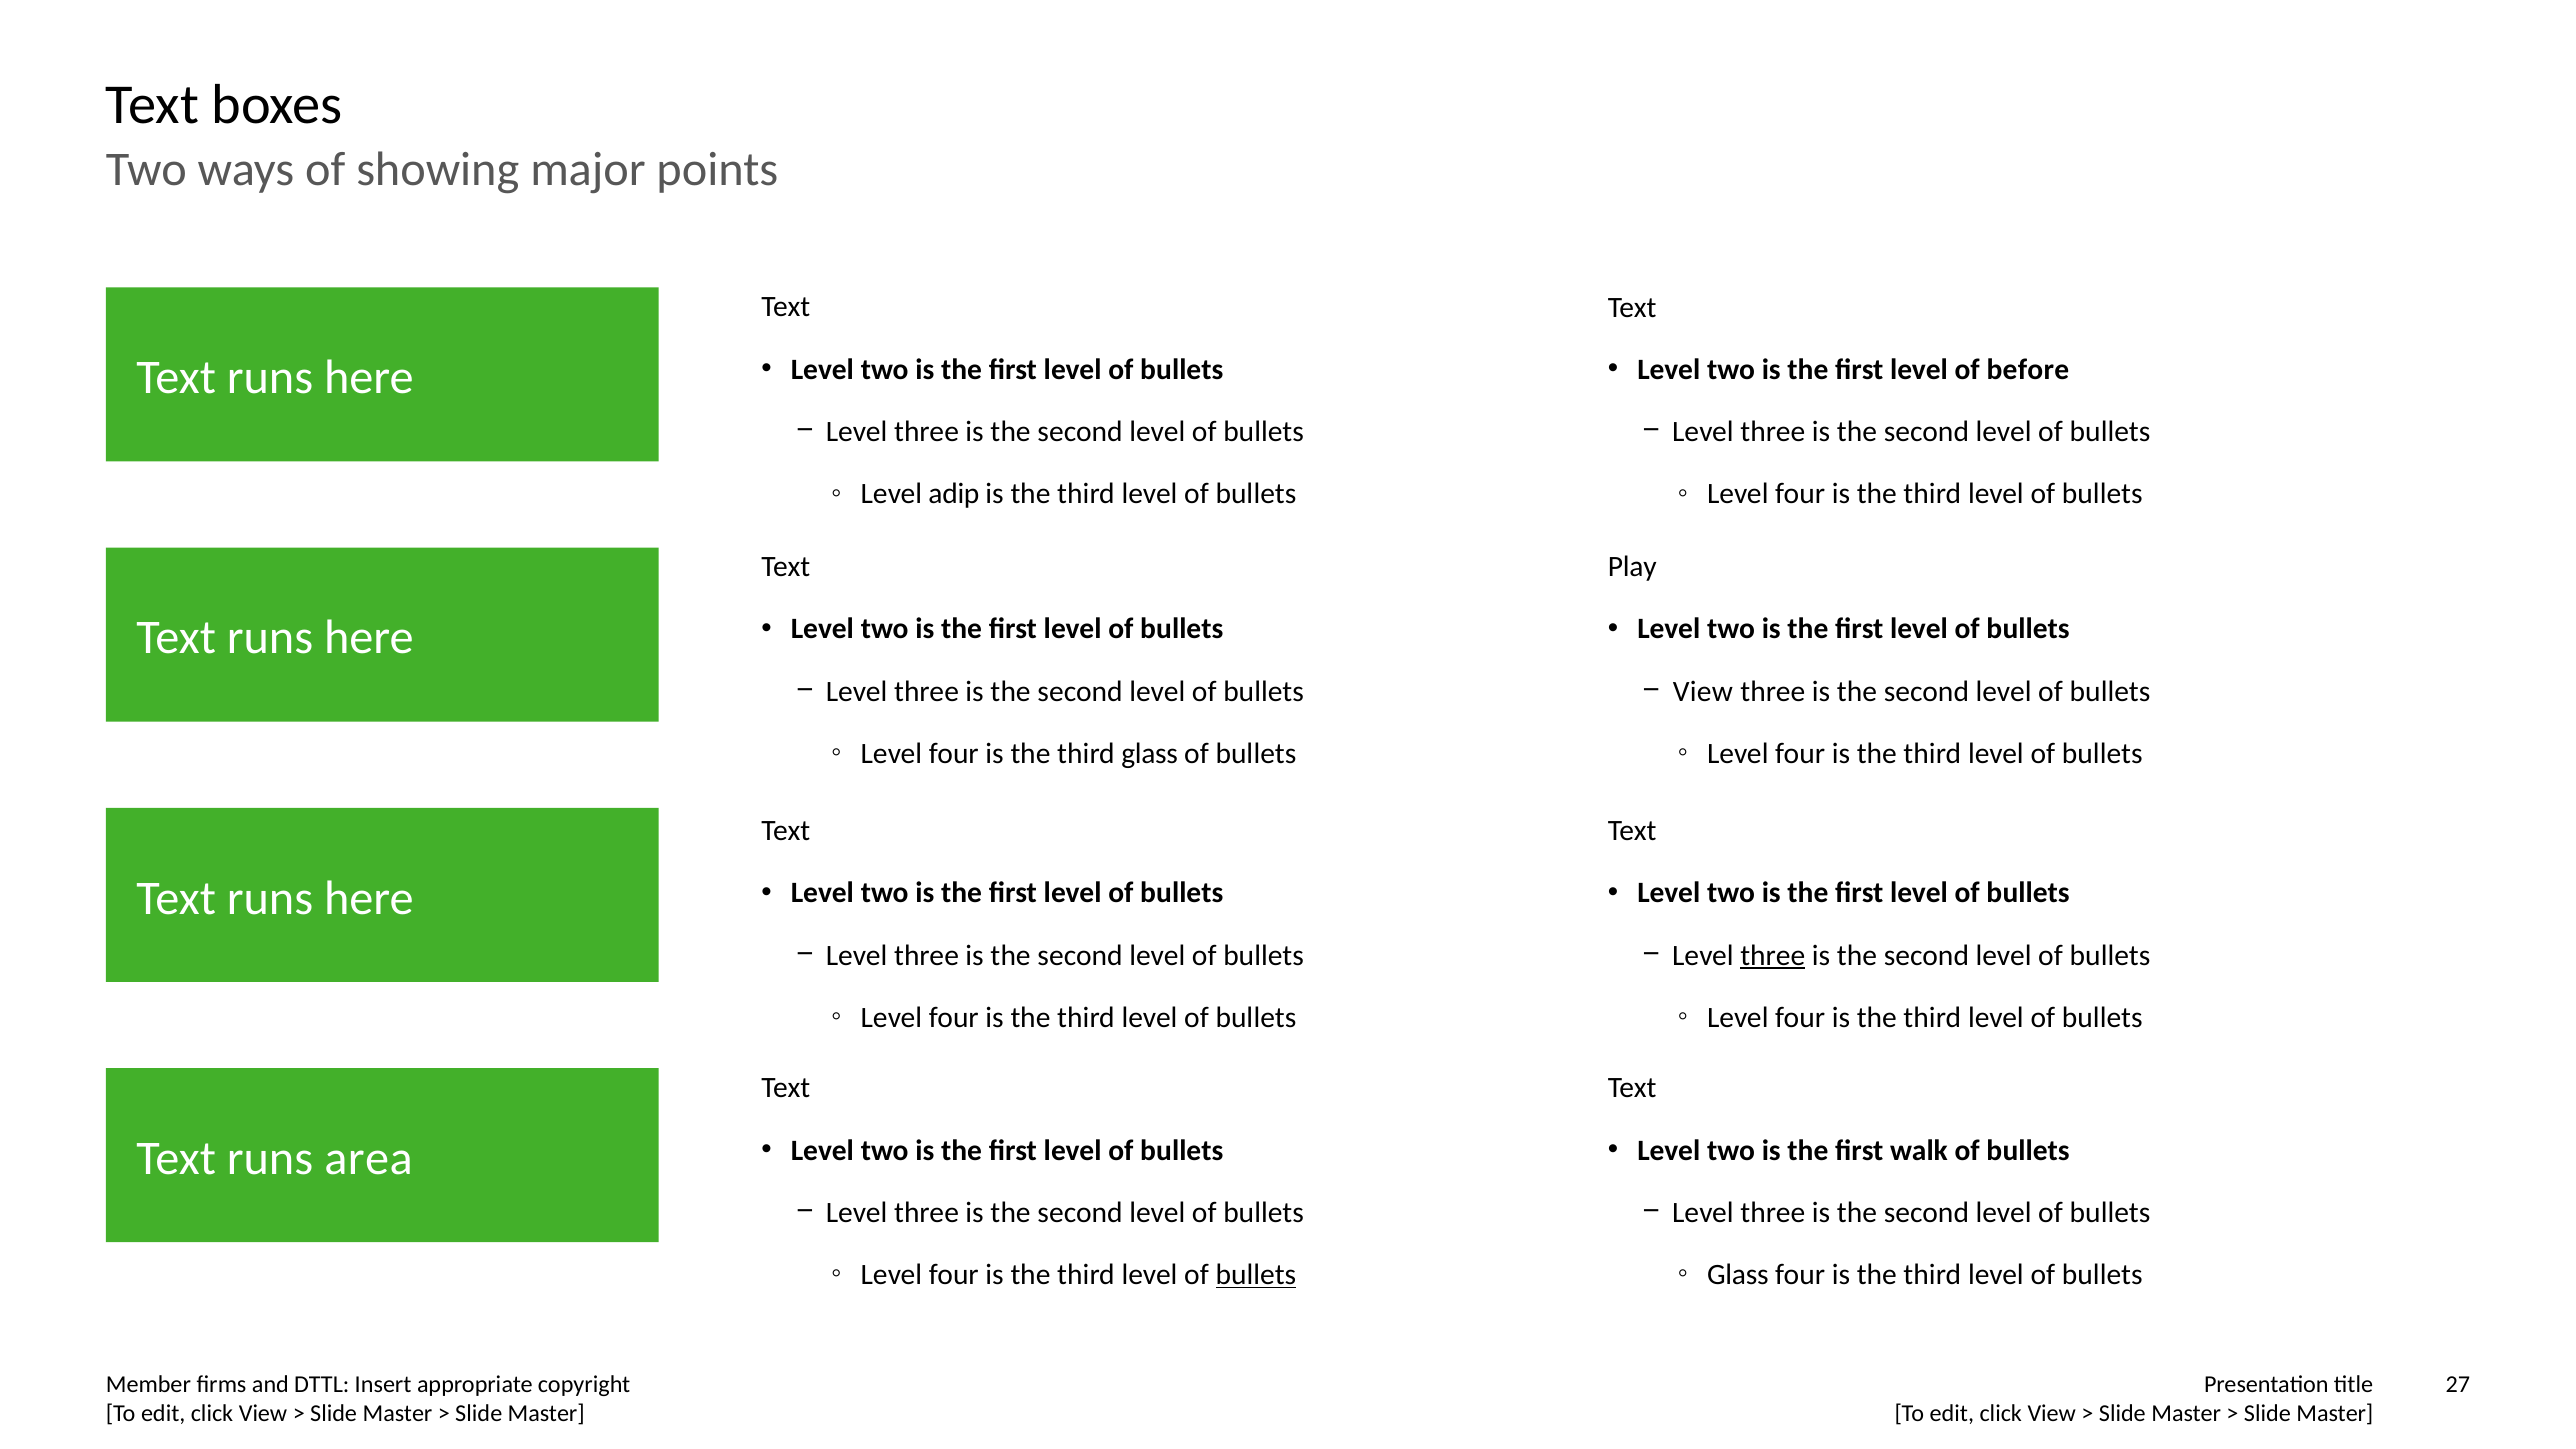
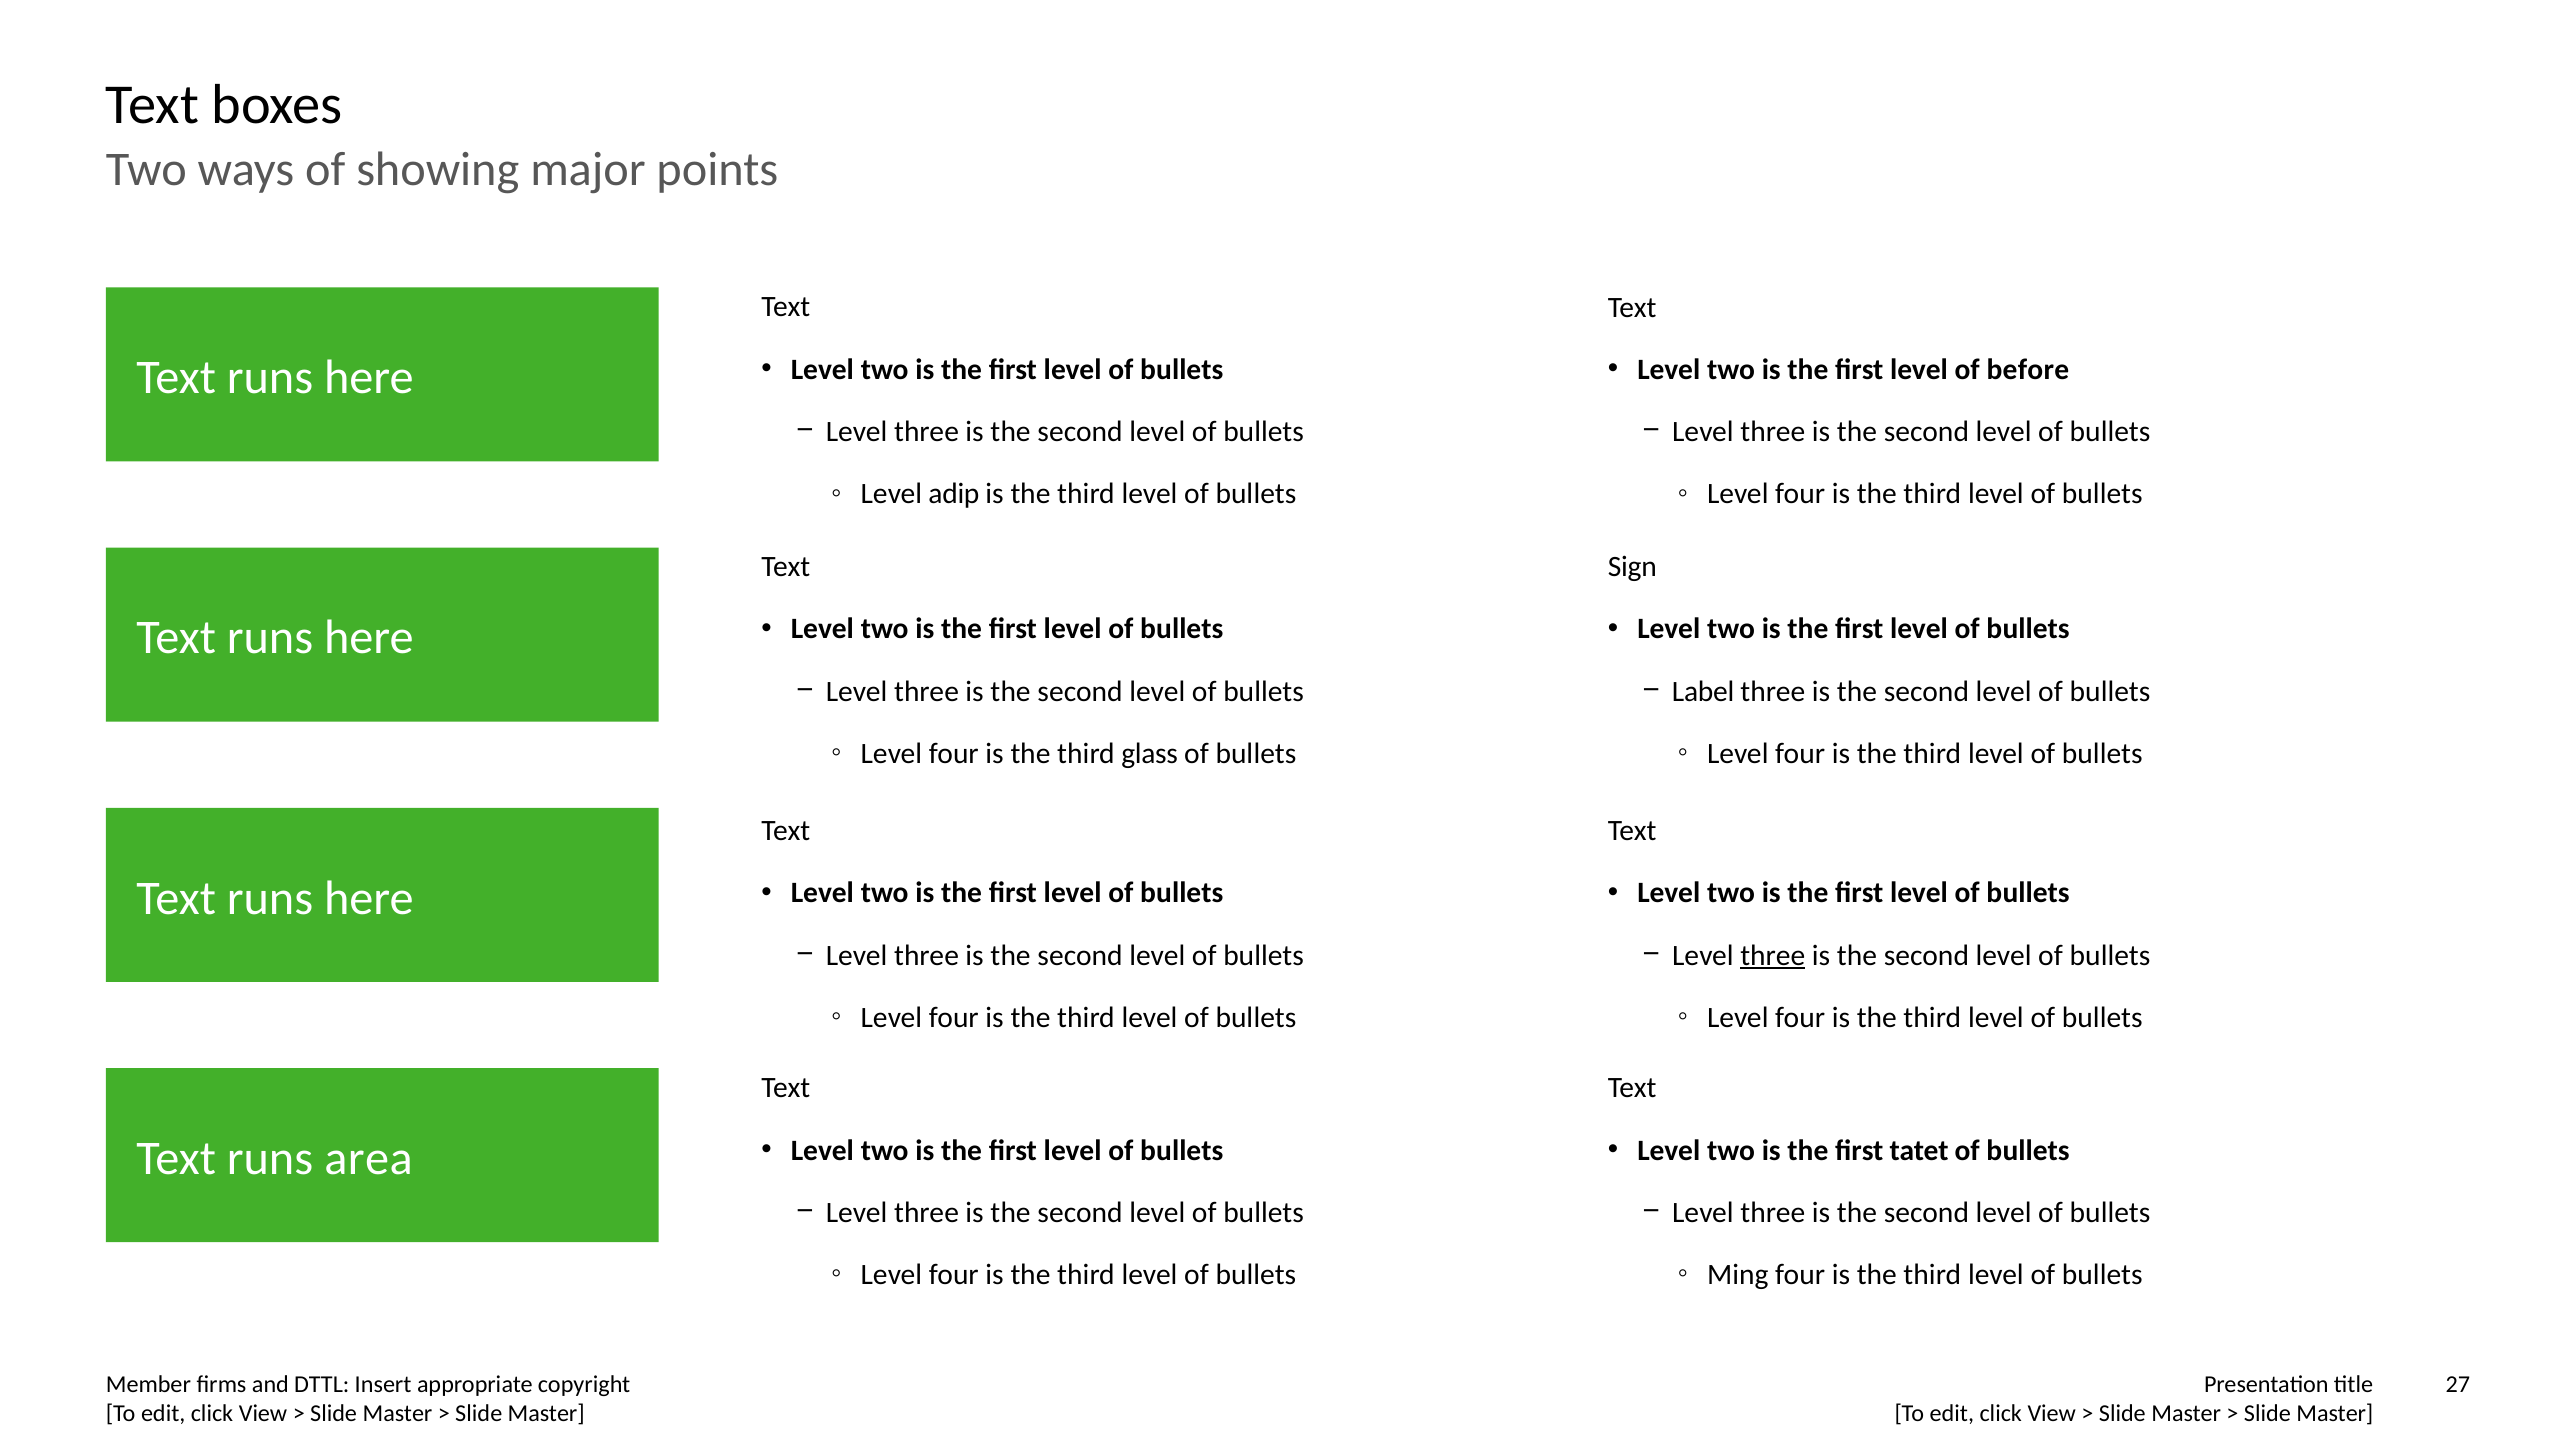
Play: Play -> Sign (1632, 567)
View: View -> Label (1703, 691)
walk: walk -> tatet (1919, 1150)
bullets underline: present -> none (1256, 1275)
Glass: Glass -> Ming (1738, 1275)
